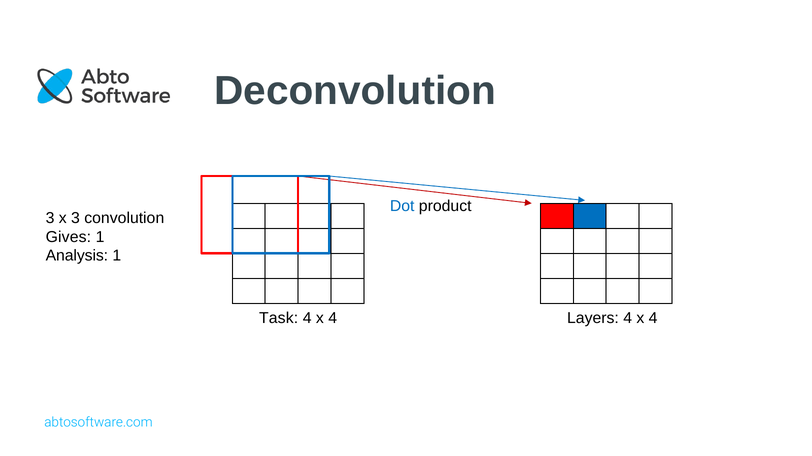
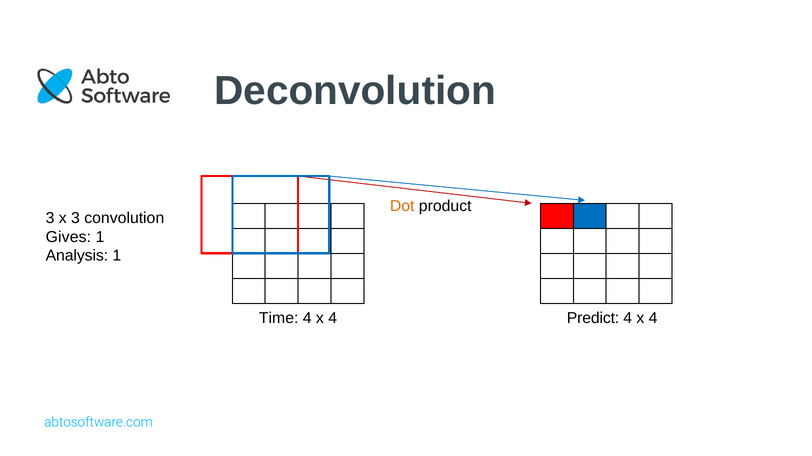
Dot colour: blue -> orange (402, 206)
Task: Task -> Time (279, 318)
Layers: Layers -> Predict (593, 318)
